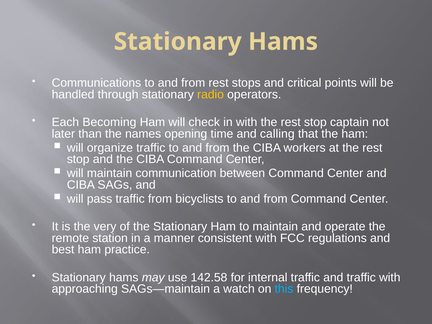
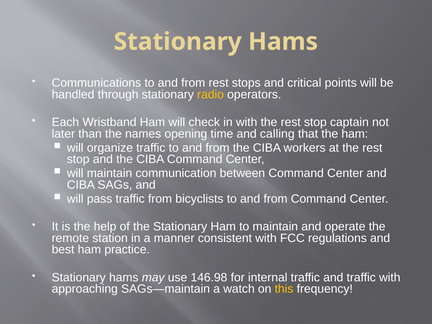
Becoming: Becoming -> Wristband (109, 122)
very: very -> help (105, 227)
142.58: 142.58 -> 146.98 (209, 277)
this colour: light blue -> yellow (284, 289)
